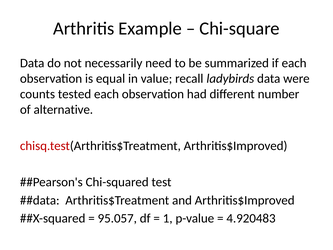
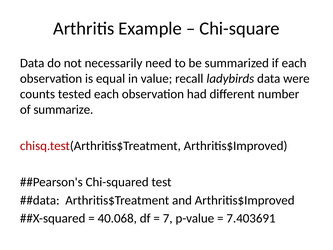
alternative: alternative -> summarize (63, 110)
95.057: 95.057 -> 40.068 (117, 218)
1: 1 -> 7 (168, 218)
4.920483: 4.920483 -> 7.403691 (251, 218)
